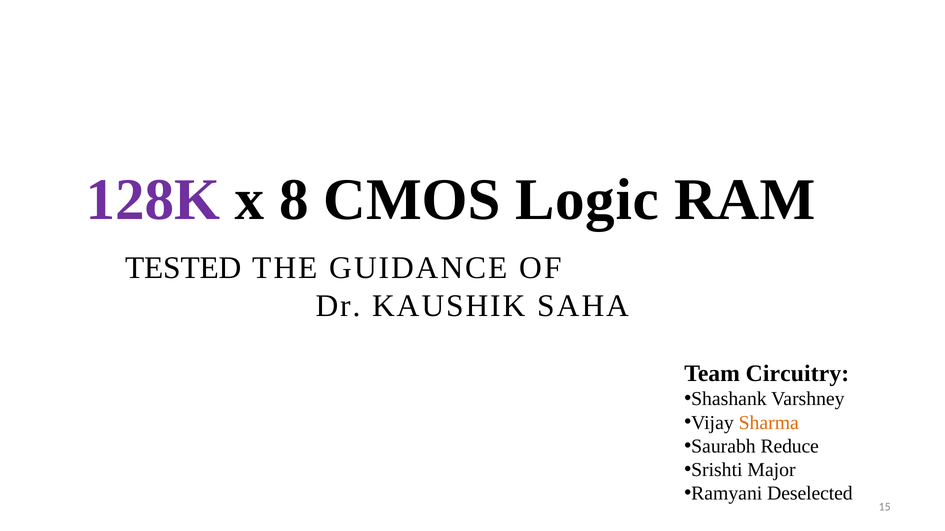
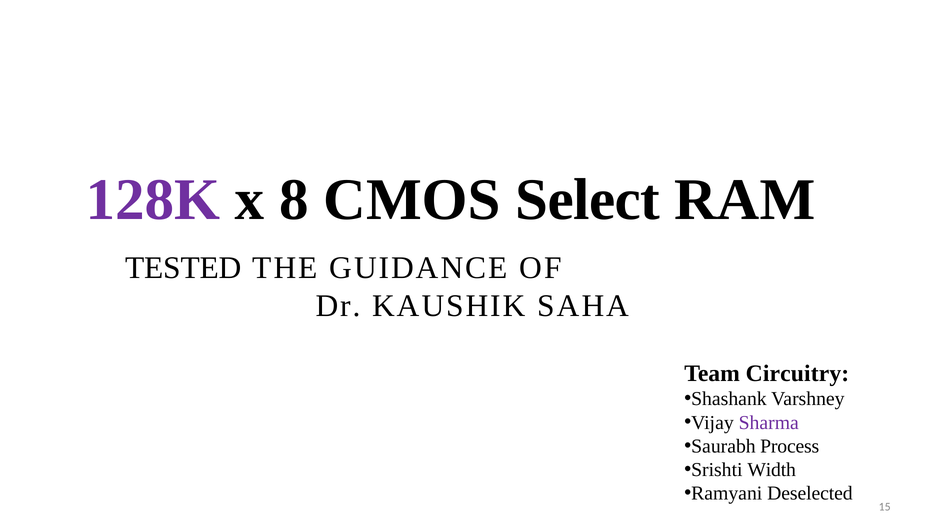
Logic: Logic -> Select (588, 200)
Sharma colour: orange -> purple (769, 423)
Reduce: Reduce -> Process (790, 447)
Major: Major -> Width (772, 470)
